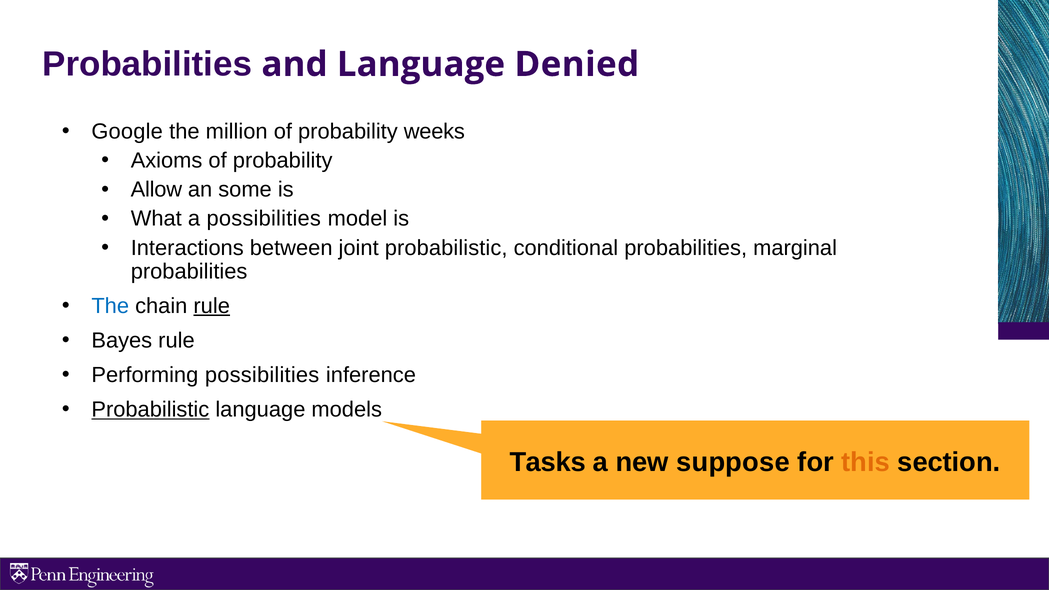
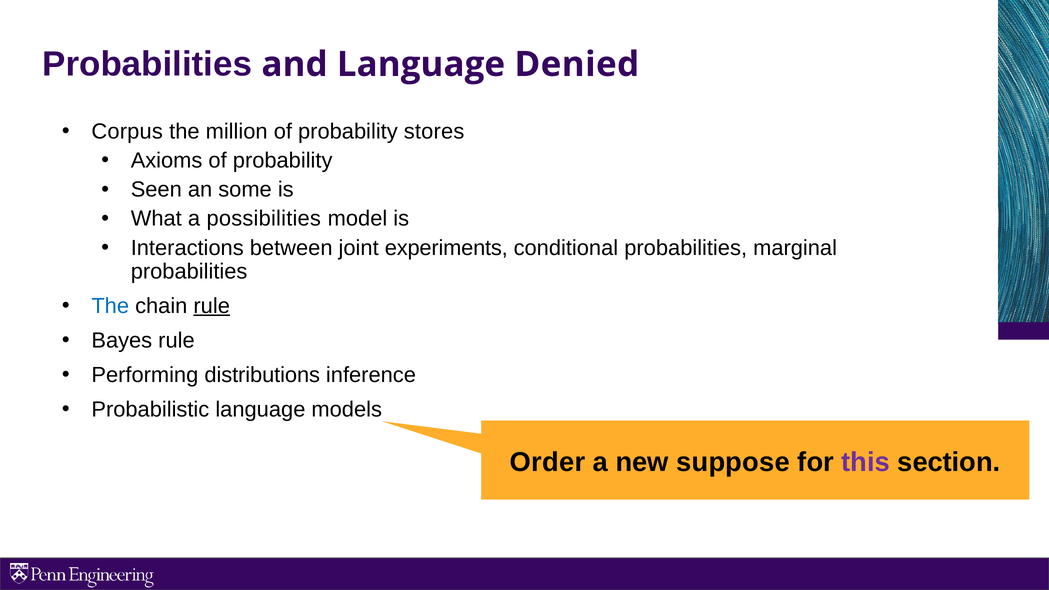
Google: Google -> Corpus (127, 132)
weeks: weeks -> stores (434, 132)
Allow: Allow -> Seen (156, 190)
joint probabilistic: probabilistic -> experiments (446, 248)
possibilities: possibilities -> distributions (262, 375)
Probabilistic underline: present -> none (150, 410)
Tasks: Tasks -> Order (547, 462)
this colour: orange -> purple (866, 462)
